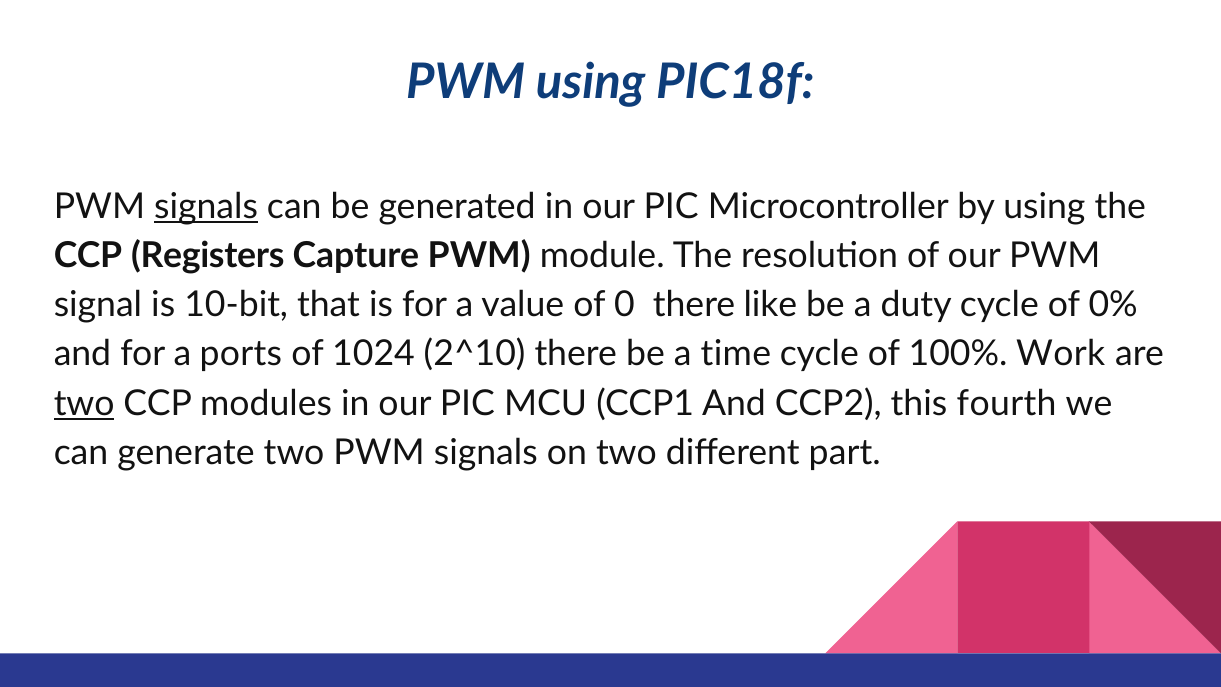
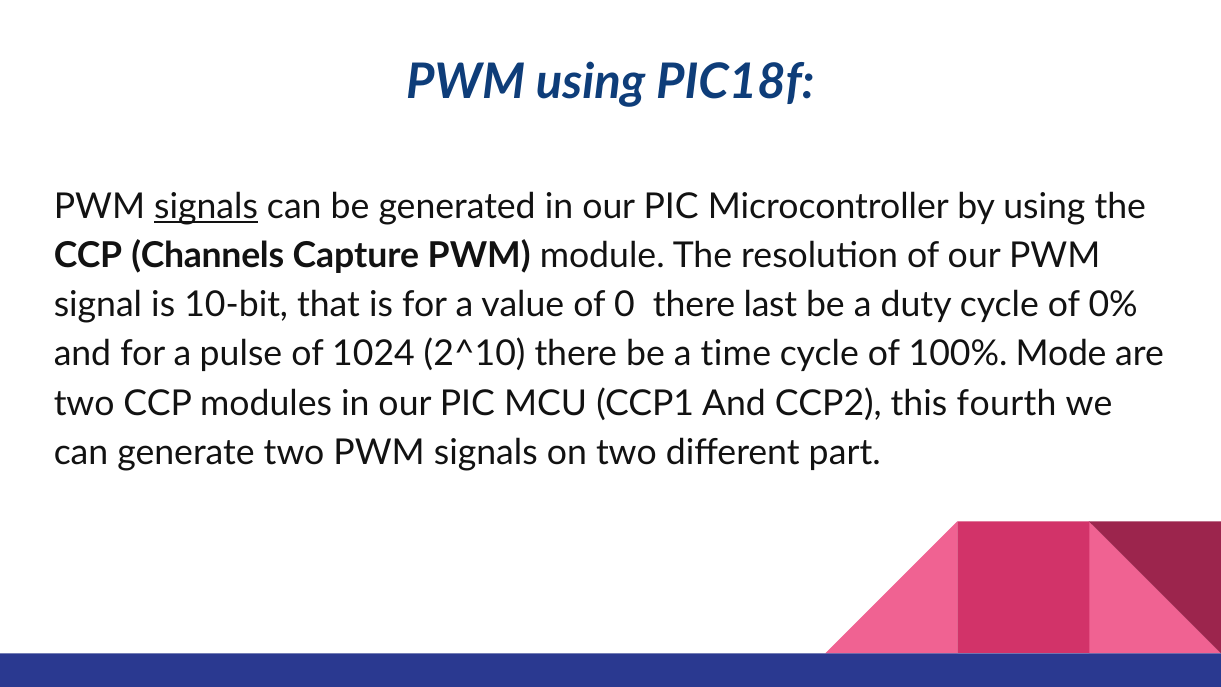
Registers: Registers -> Channels (208, 256)
like: like -> last (770, 305)
ports: ports -> pulse (241, 354)
Work: Work -> Mode (1061, 354)
two underline: present -> none (84, 403)
